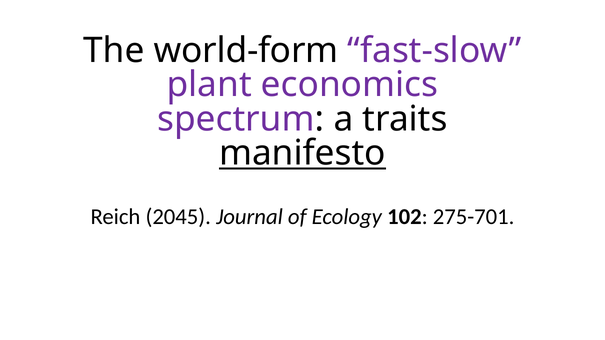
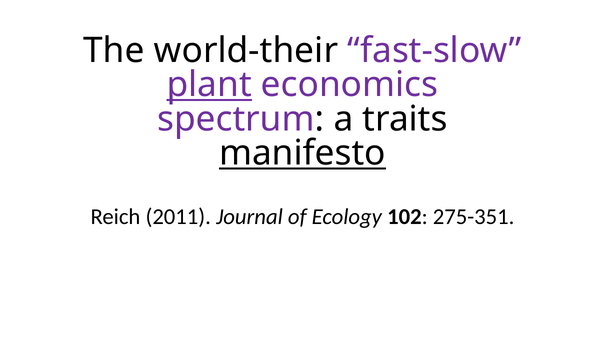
world-form: world-form -> world-their (246, 50)
plant underline: none -> present (209, 85)
2045: 2045 -> 2011 (178, 217)
275-701: 275-701 -> 275-351 (474, 217)
